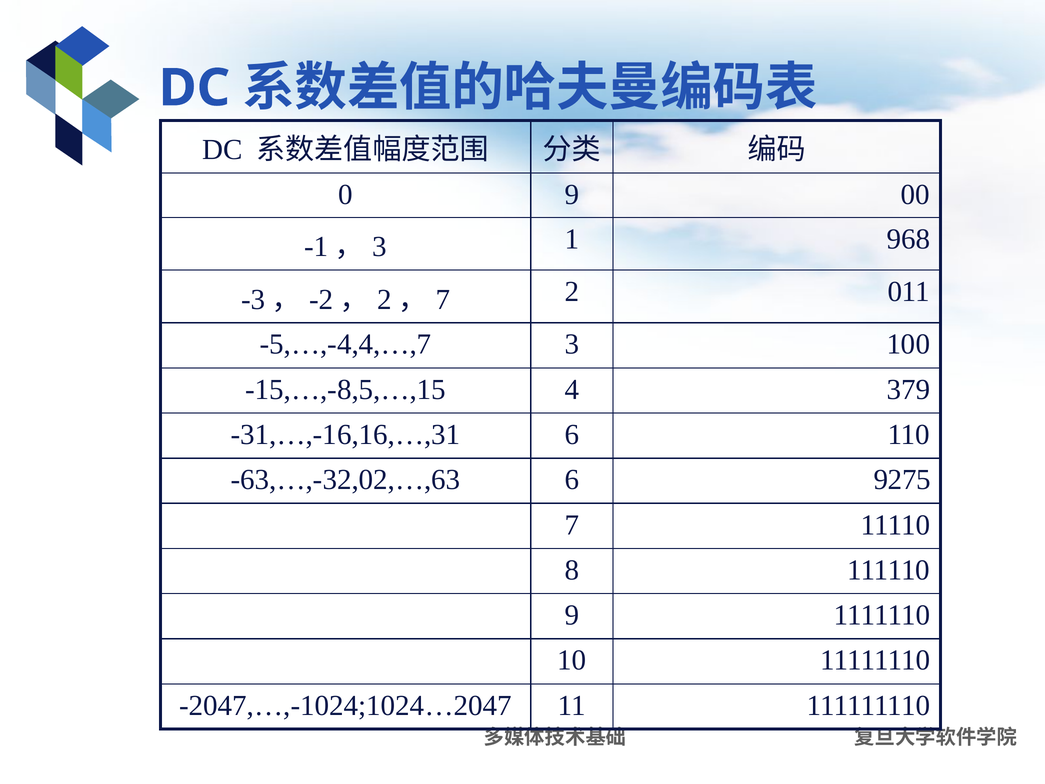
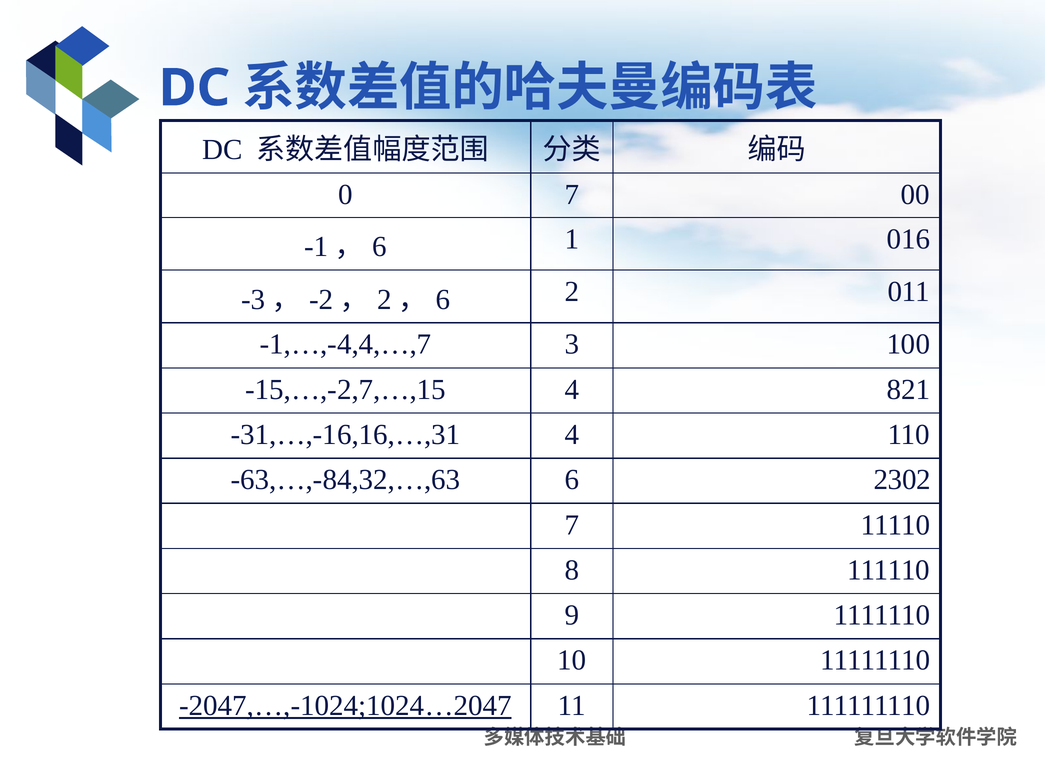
0 9: 9 -> 7 (572, 195)
3: 3 -> 6 (380, 247)
968: 968 -> 016 (908, 239)
7: 7 -> 6 (443, 299)
-5,…,-4,4,…,7: -5,…,-4,4,…,7 -> -1,…,-4,4,…,7 (346, 344)
-15,…,-8,5,…,15: -15,…,-8,5,…,15 -> -15,…,-2,7,…,15 (346, 389)
379: 379 -> 821 (908, 389)
-31,…,-16,16,…,31 6: 6 -> 4 (572, 434)
-63,…,-32,02,…,63: -63,…,-32,02,…,63 -> -63,…,-84,32,…,63 (346, 480)
9275: 9275 -> 2302 (902, 480)
-2047,…,-1024;1024…2047 underline: none -> present (345, 705)
